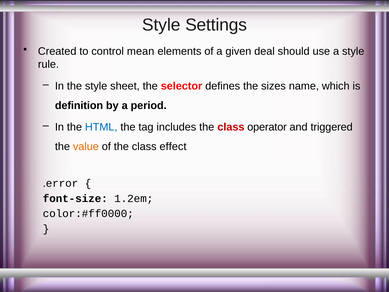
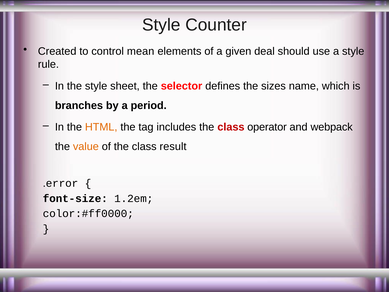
Settings: Settings -> Counter (216, 25)
definition: definition -> branches (79, 105)
HTML colour: blue -> orange (101, 127)
triggered: triggered -> webpack (332, 127)
effect: effect -> result (173, 146)
